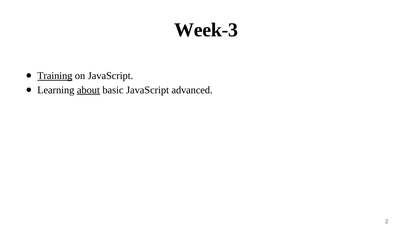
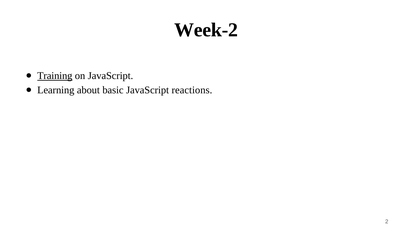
Week-3: Week-3 -> Week-2 (206, 30)
about underline: present -> none (88, 90)
advanced: advanced -> reactions (192, 90)
